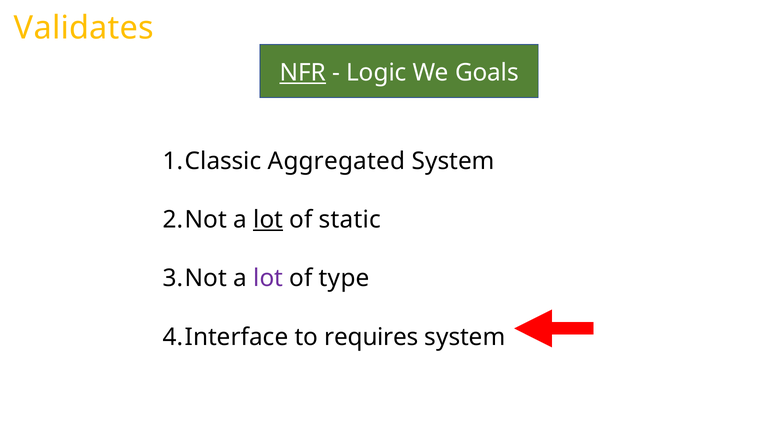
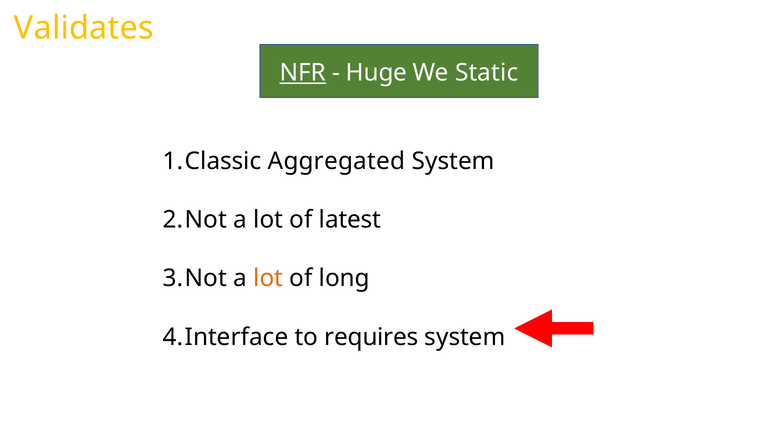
Logic: Logic -> Huge (377, 73)
Goals: Goals -> Static (487, 73)
lot underline: present -> none (268, 220)
static: static -> latest (350, 220)
lot colour: purple -> orange (268, 278)
type: type -> long (344, 278)
